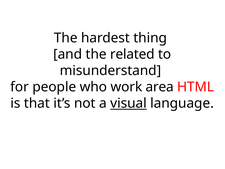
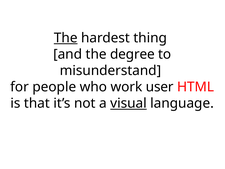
The underline: none -> present (66, 38)
related: related -> degree (132, 54)
area: area -> user (160, 87)
